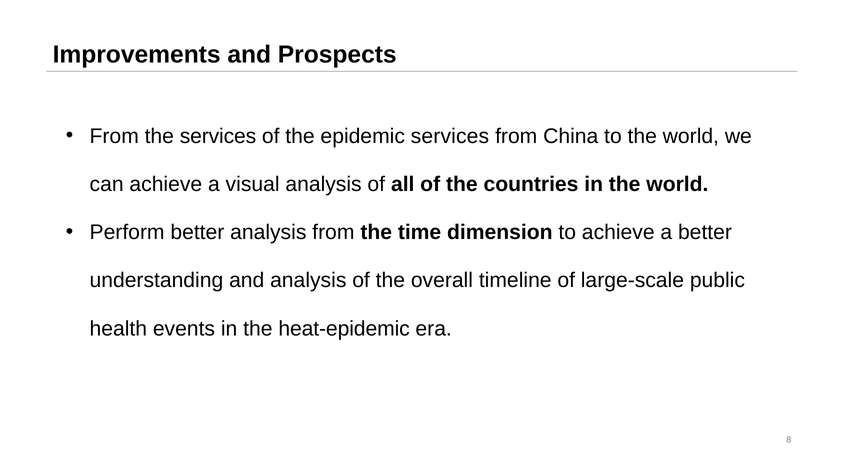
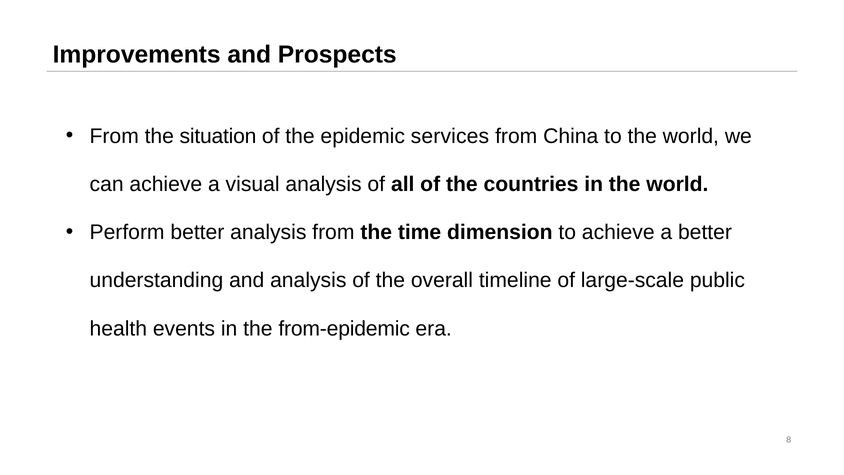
the services: services -> situation (218, 136)
heat-epidemic: heat-epidemic -> from-epidemic (344, 328)
